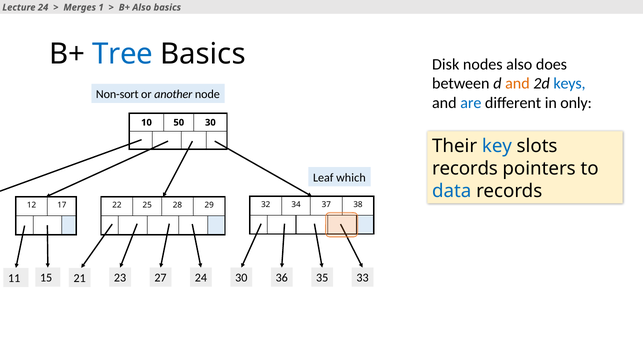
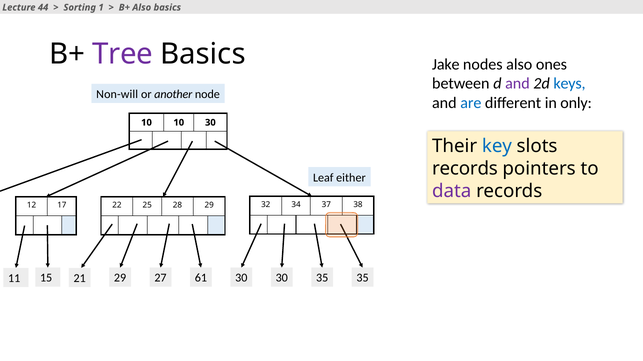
Lecture 24: 24 -> 44 (43, 7)
Merges: Merges -> Sorting (80, 7)
Tree colour: blue -> purple (123, 54)
Disk: Disk -> Jake (446, 64)
does: does -> ones (552, 64)
and colour: orange -> purple (517, 84)
Non-sort: Non-sort -> Non-will (117, 94)
10 50: 50 -> 10 (179, 123)
which: which -> either (351, 178)
data colour: blue -> purple (452, 191)
21 23: 23 -> 29 (120, 278)
27 24: 24 -> 61 (201, 278)
30 36: 36 -> 30 (282, 278)
35 33: 33 -> 35 (363, 278)
